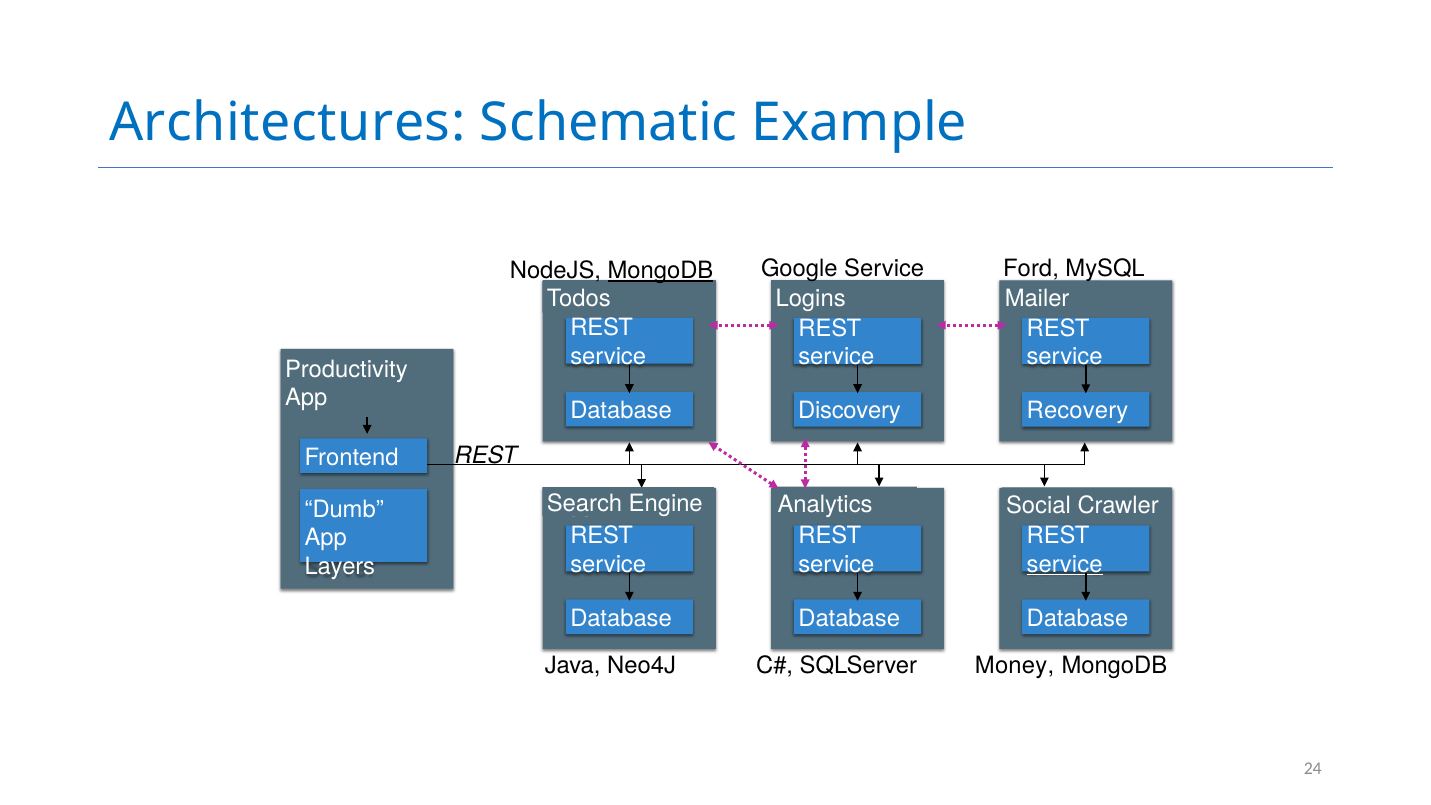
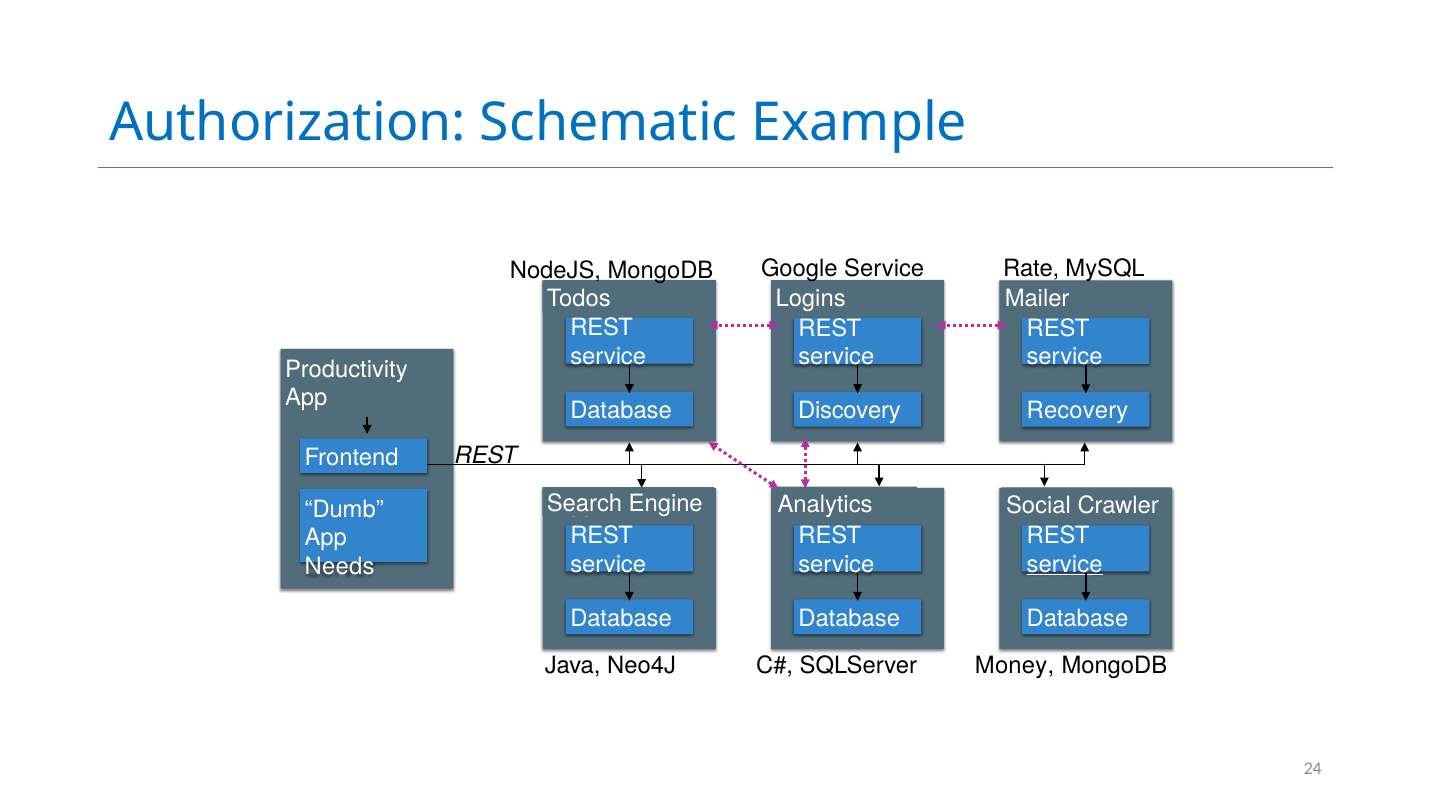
Architectures: Architectures -> Authorization (288, 123)
Ford: Ford -> Rate (1031, 269)
MongoDB underline: present -> none (660, 271)
Layers: Layers -> Needs (340, 566)
